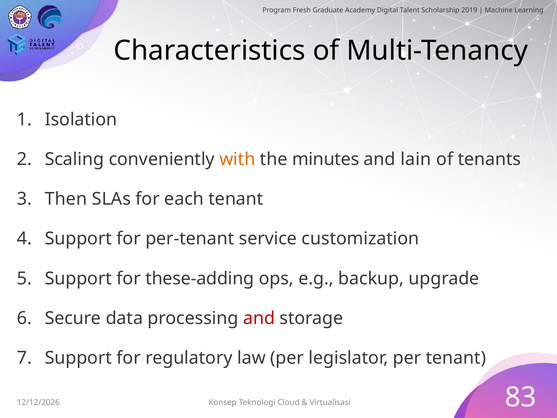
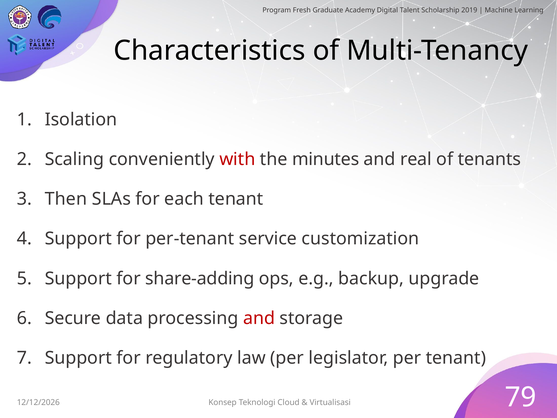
with colour: orange -> red (237, 159)
lain: lain -> real (416, 159)
these-adding: these-adding -> share-adding (200, 278)
83: 83 -> 79 (521, 397)
